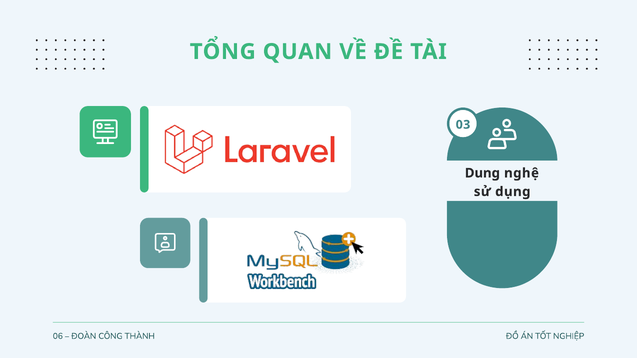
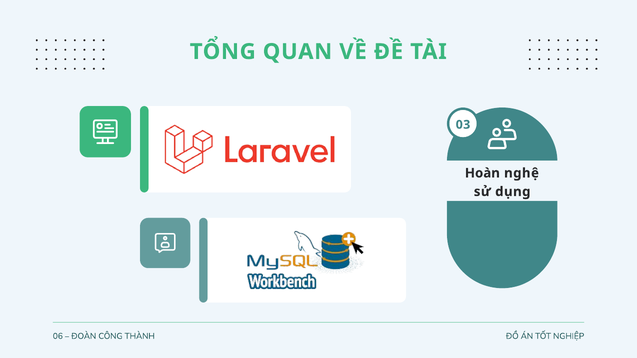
Dụng: Dụng -> Hoàn (482, 173)
